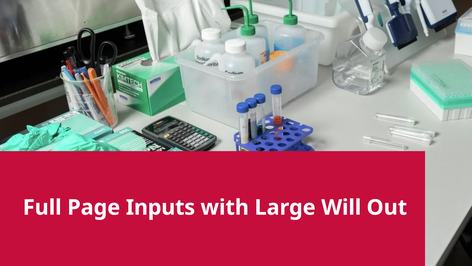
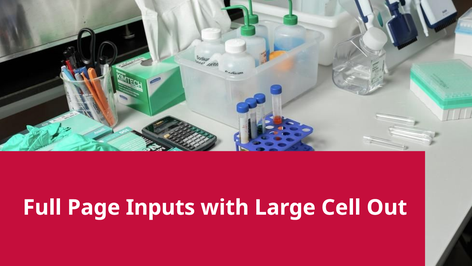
Will: Will -> Cell (341, 207)
